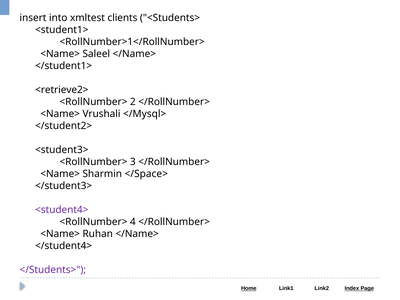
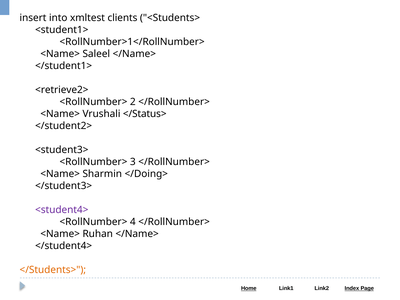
</Mysql>: </Mysql> -> </Status> (145, 114)
</Space>: </Space> -> </Doing> (146, 174)
</Students> colour: purple -> orange (53, 270)
